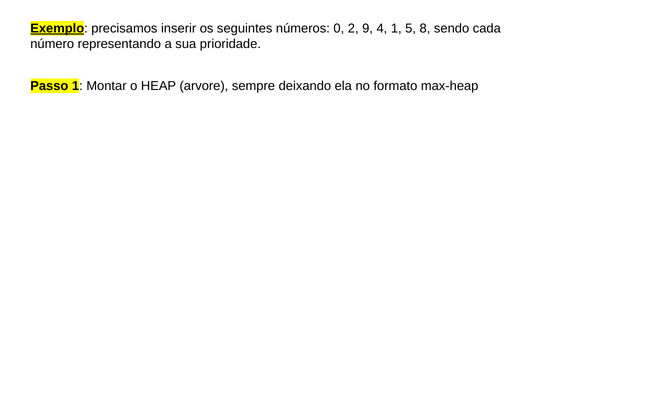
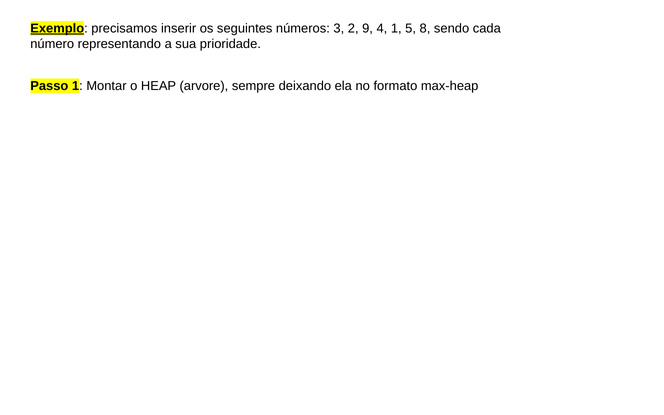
0: 0 -> 3 (339, 28)
